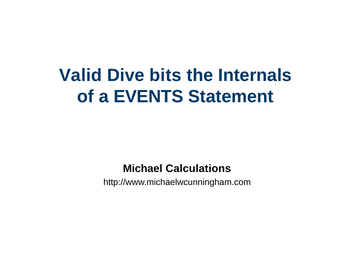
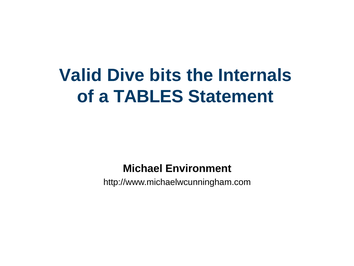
EVENTS: EVENTS -> TABLES (148, 96)
Calculations: Calculations -> Environment (198, 168)
